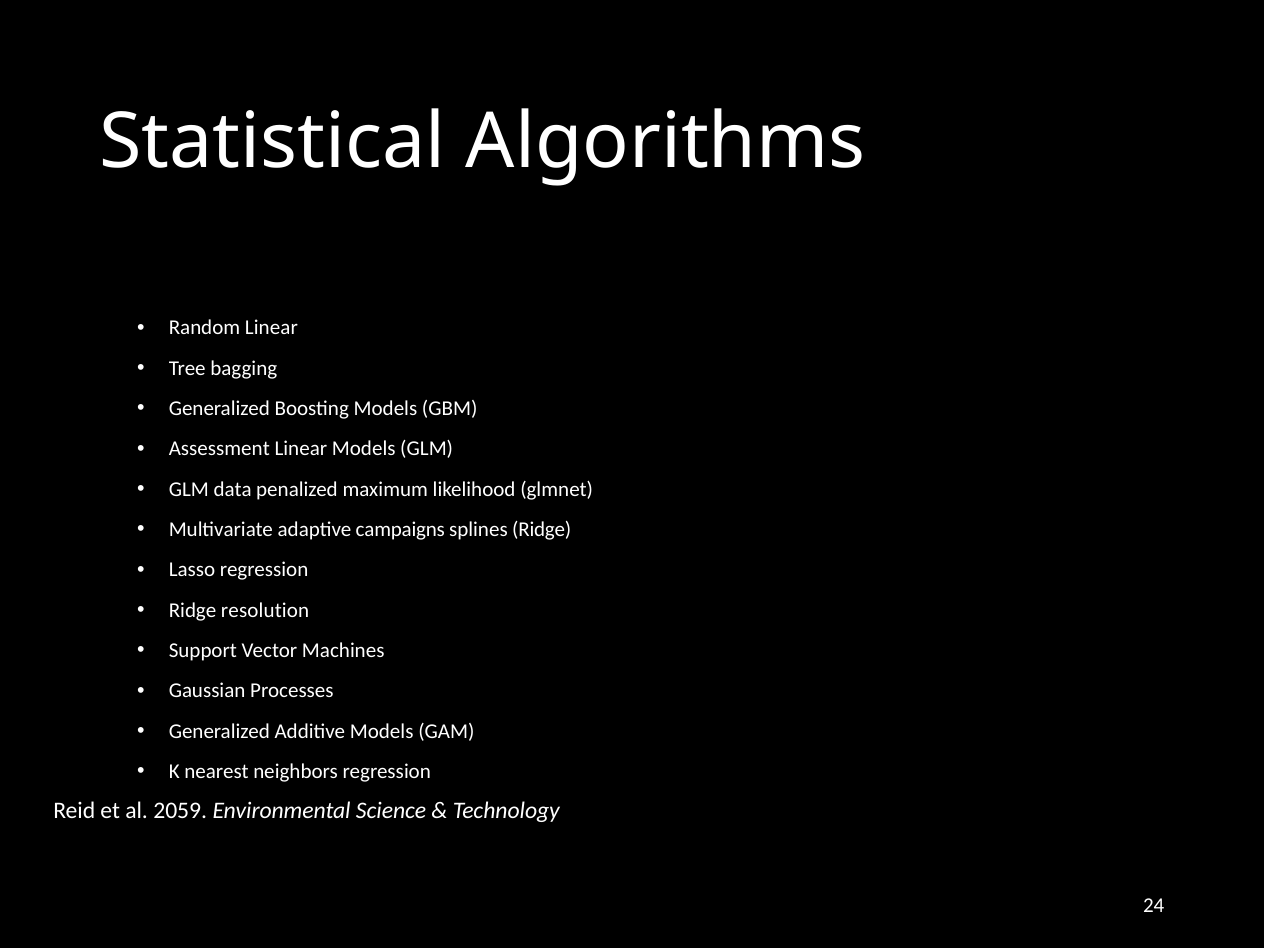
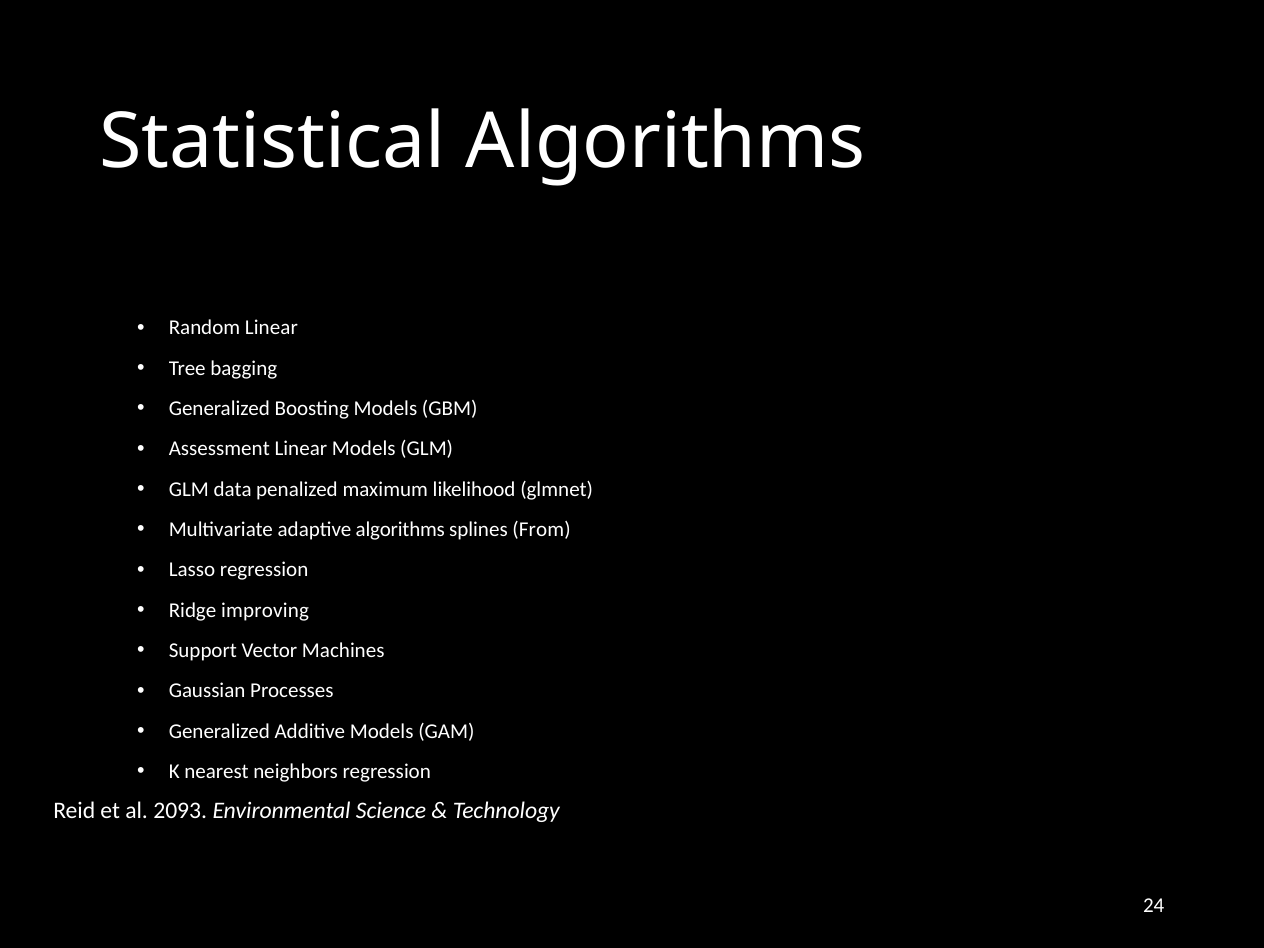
adaptive campaigns: campaigns -> algorithms (400, 530)
splines Ridge: Ridge -> From (542, 530)
resolution: resolution -> improving (265, 610)
2059: 2059 -> 2093 (180, 810)
